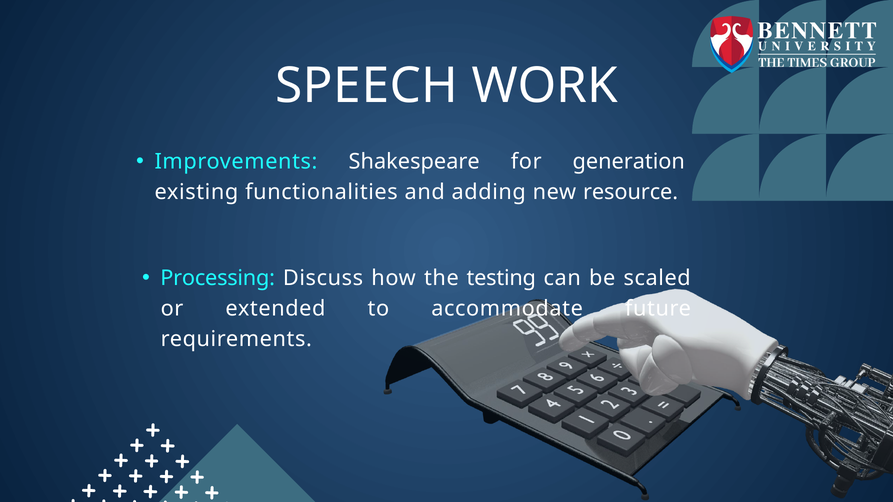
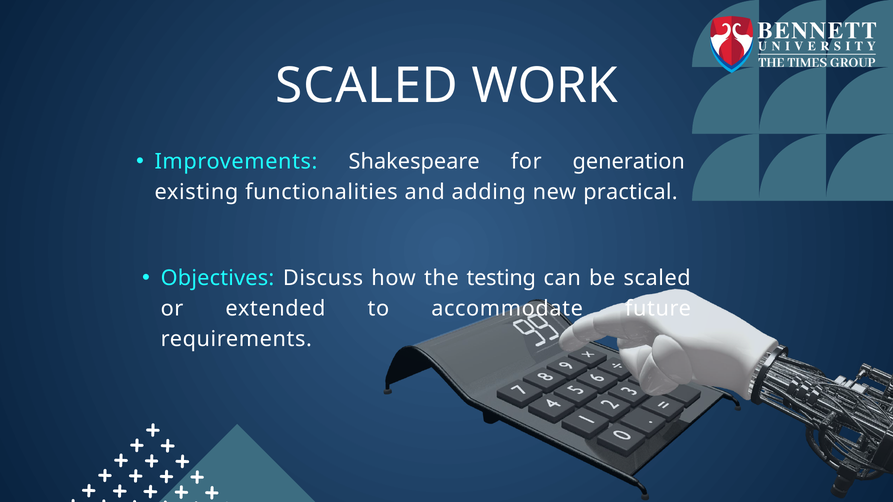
SPEECH: SPEECH -> SCALED (367, 86)
resource: resource -> practical (630, 192)
Processing: Processing -> Objectives (217, 278)
